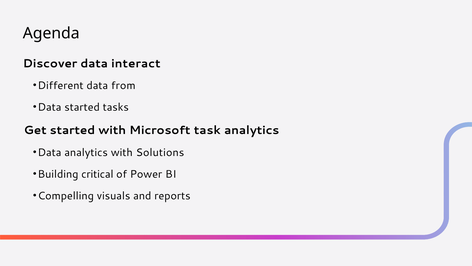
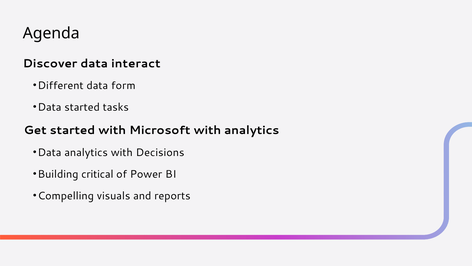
from: from -> form (123, 85)
Microsoft task: task -> with (207, 130)
Solutions: Solutions -> Decisions (160, 152)
